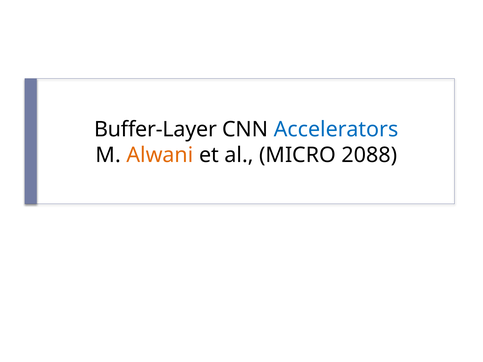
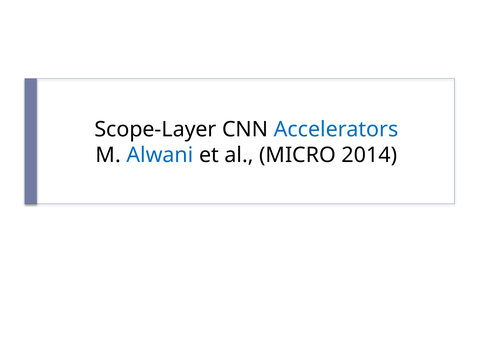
Buffer-Layer: Buffer-Layer -> Scope-Layer (155, 129)
Alwani colour: orange -> blue (160, 155)
2088: 2088 -> 2014 (369, 155)
